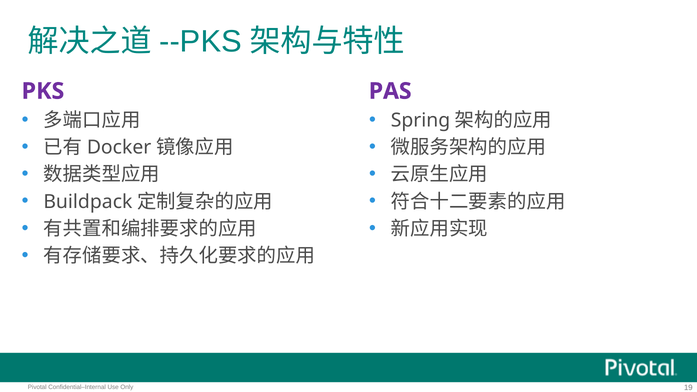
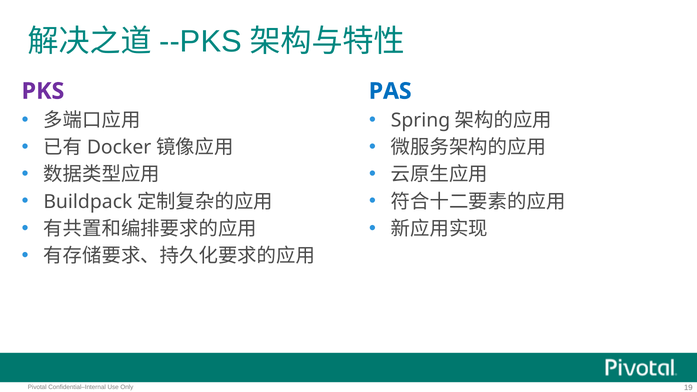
PAS colour: purple -> blue (390, 91)
